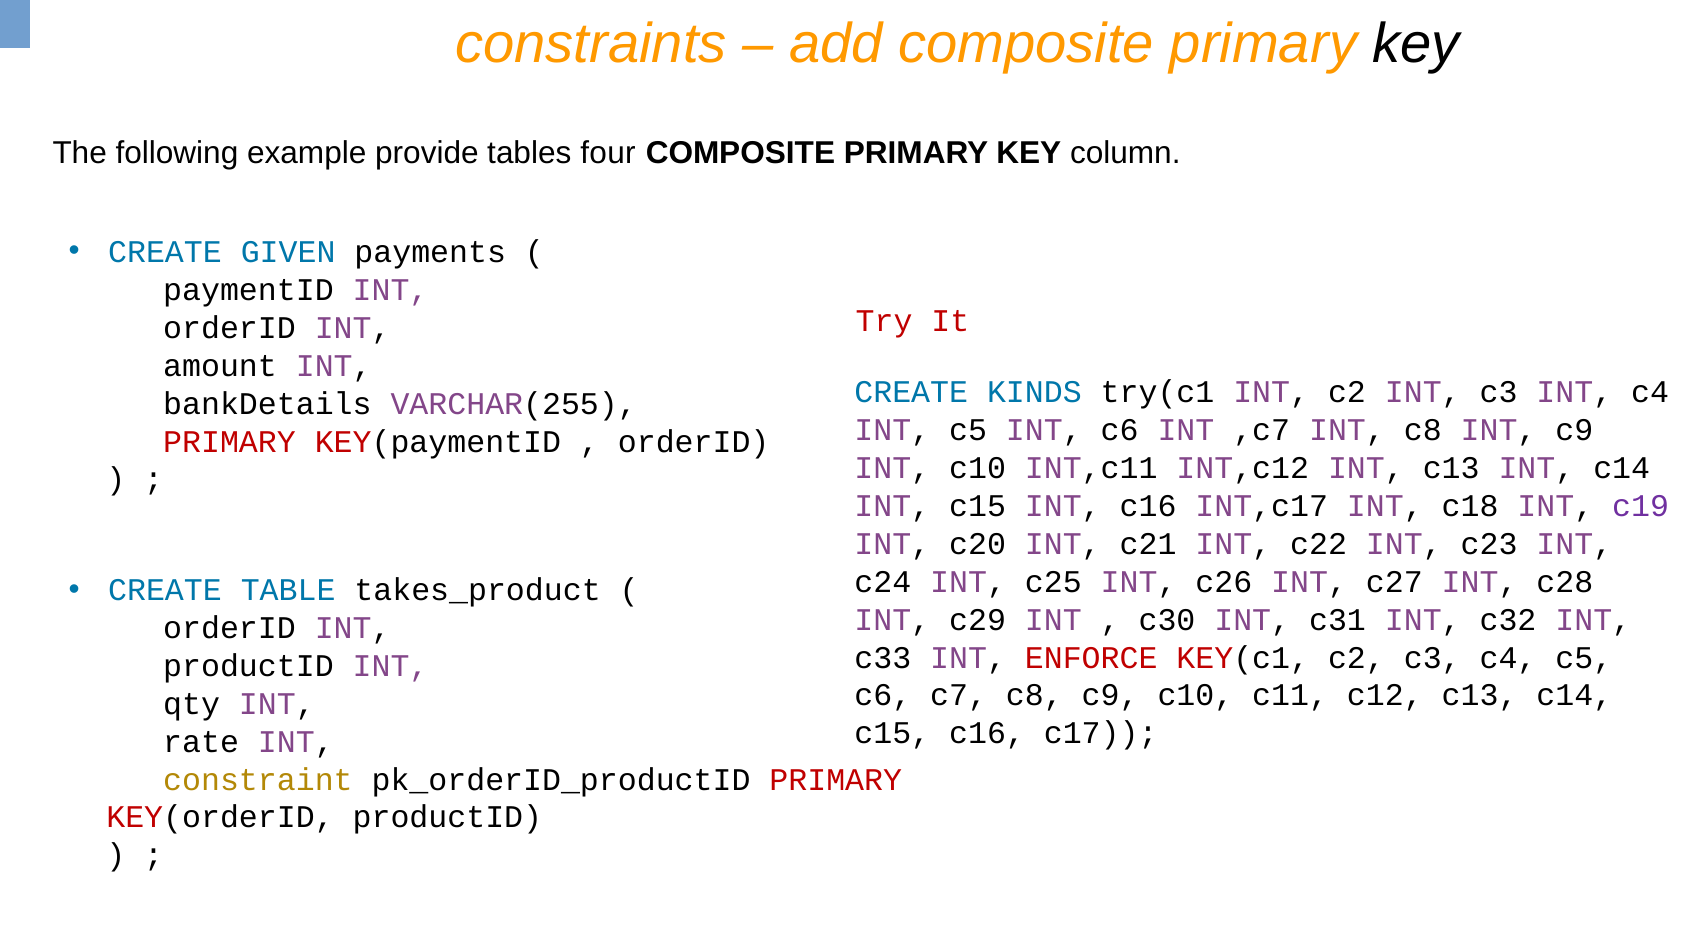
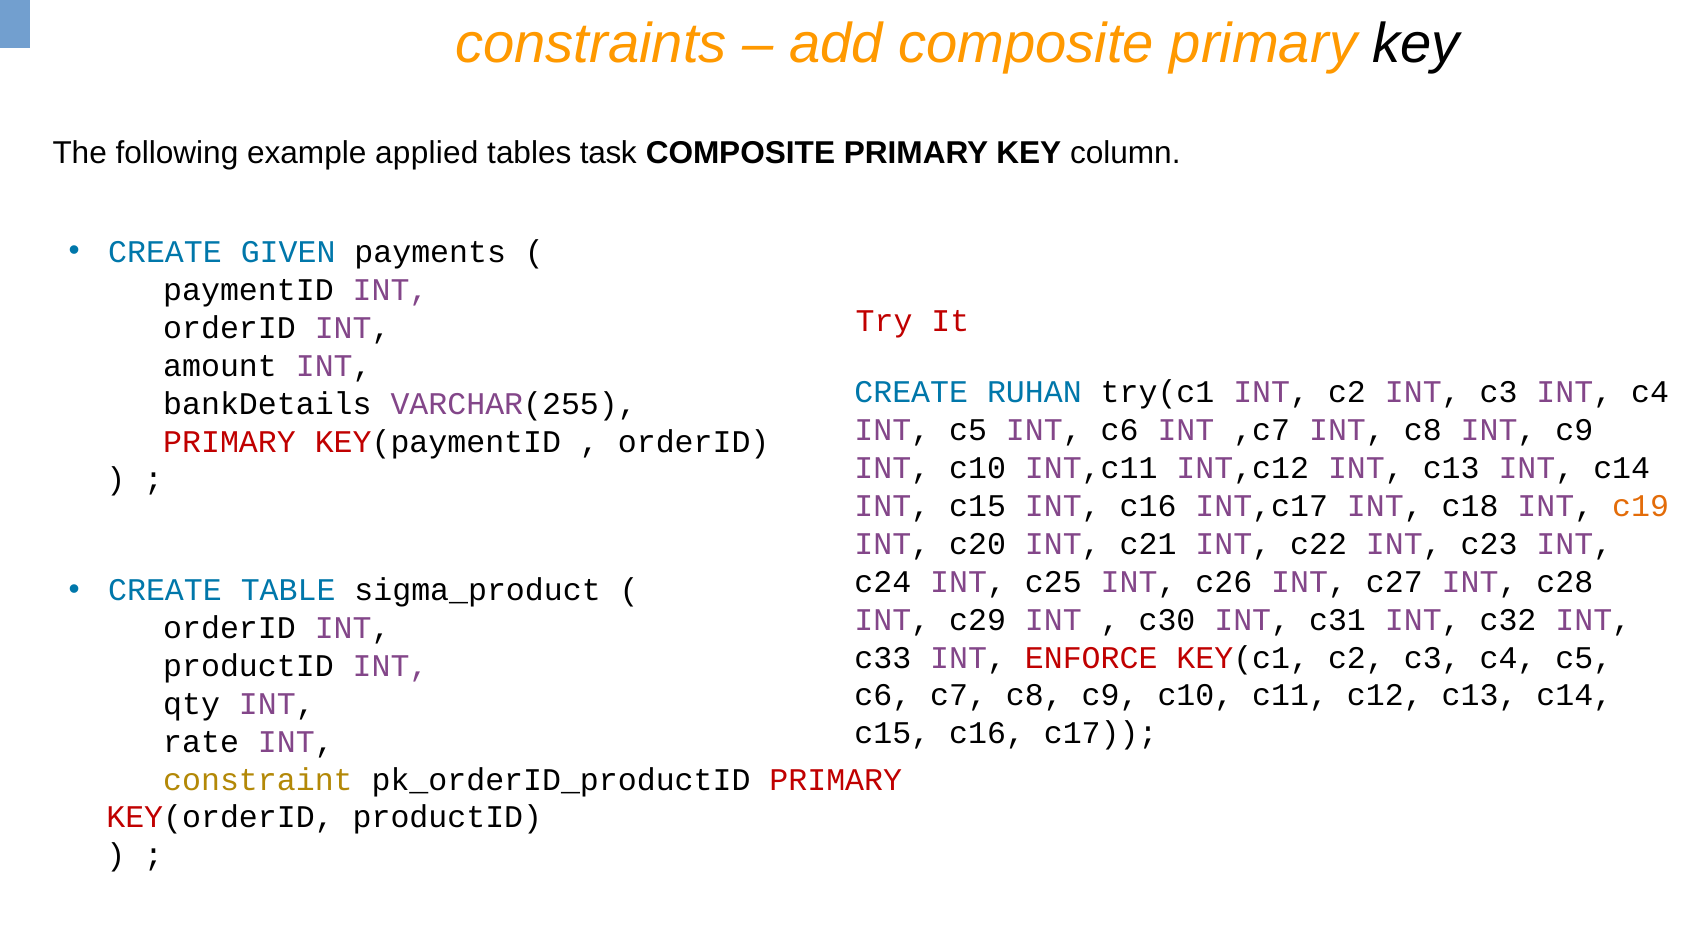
provide: provide -> applied (427, 153)
four: four -> task (608, 153)
KINDS: KINDS -> RUHAN (1034, 393)
c19 colour: purple -> orange (1641, 506)
takes_product: takes_product -> sigma_product (478, 590)
